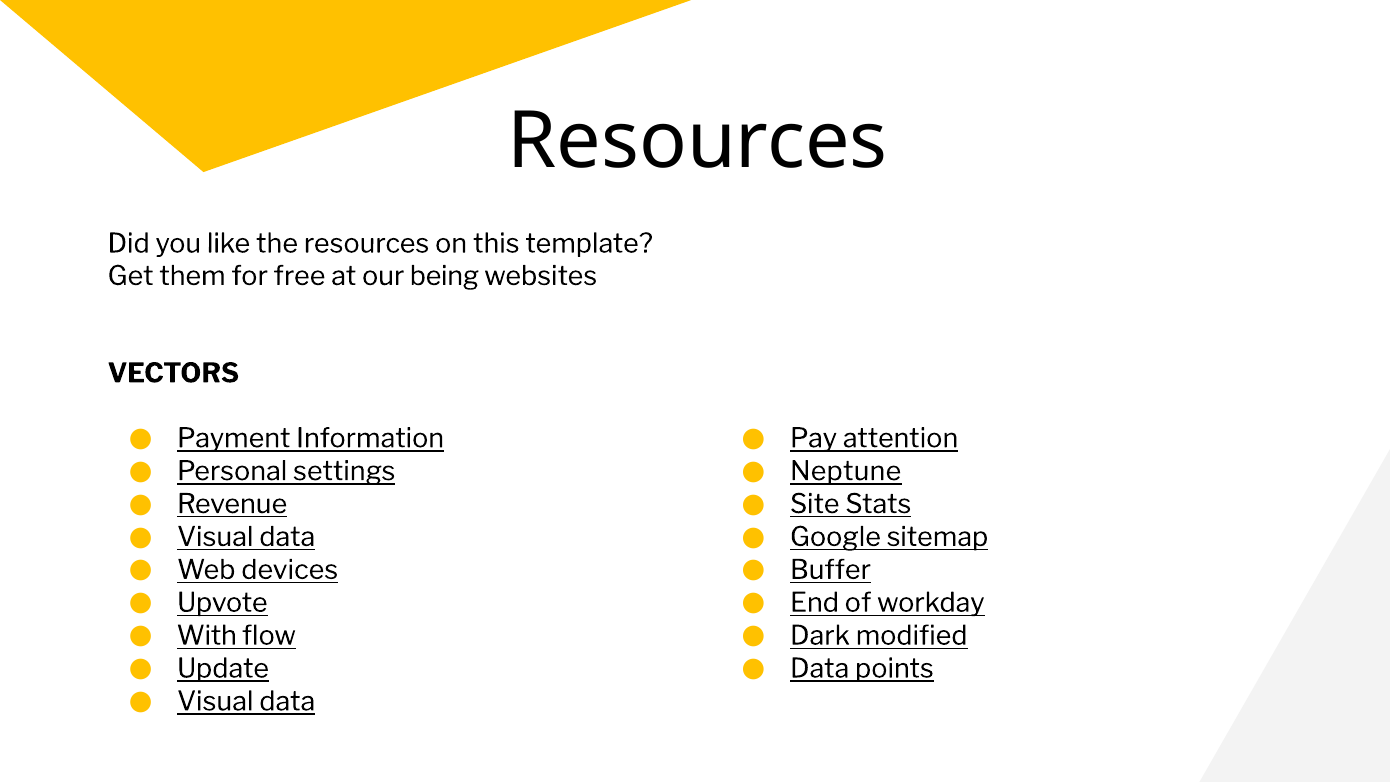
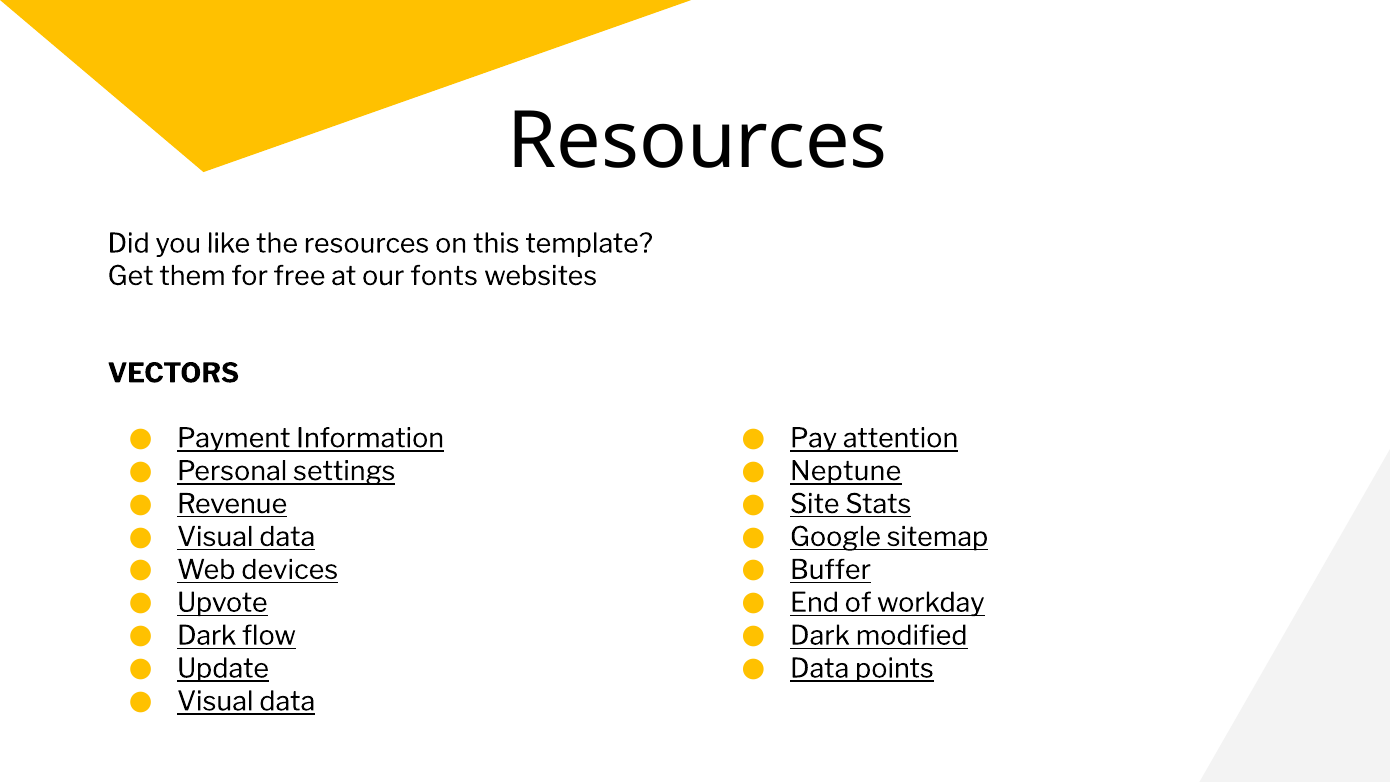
being: being -> fonts (444, 276)
With: With -> Dark (207, 636)
